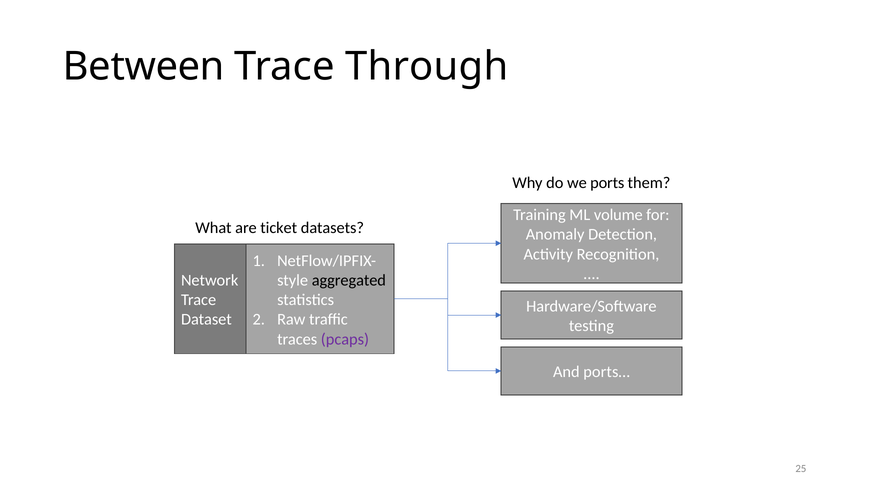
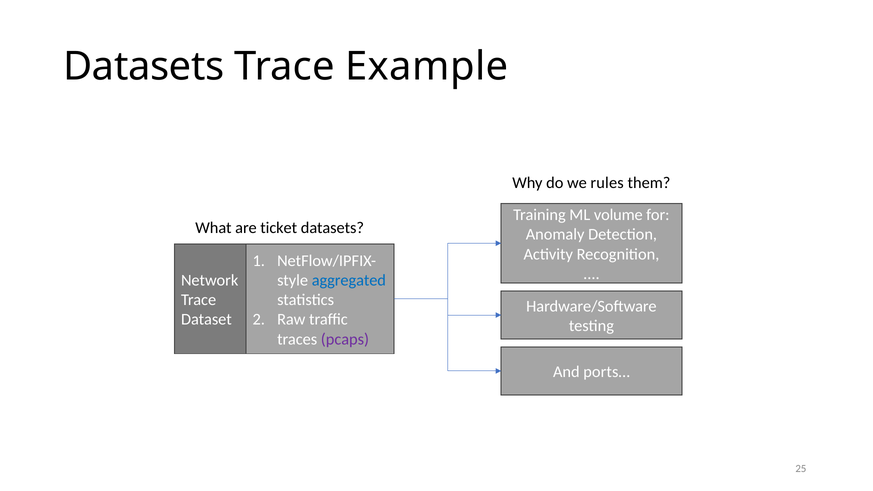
Between: Between -> Datasets (144, 67)
Through: Through -> Example (427, 67)
ports: ports -> rules (607, 183)
aggregated colour: black -> blue (349, 280)
